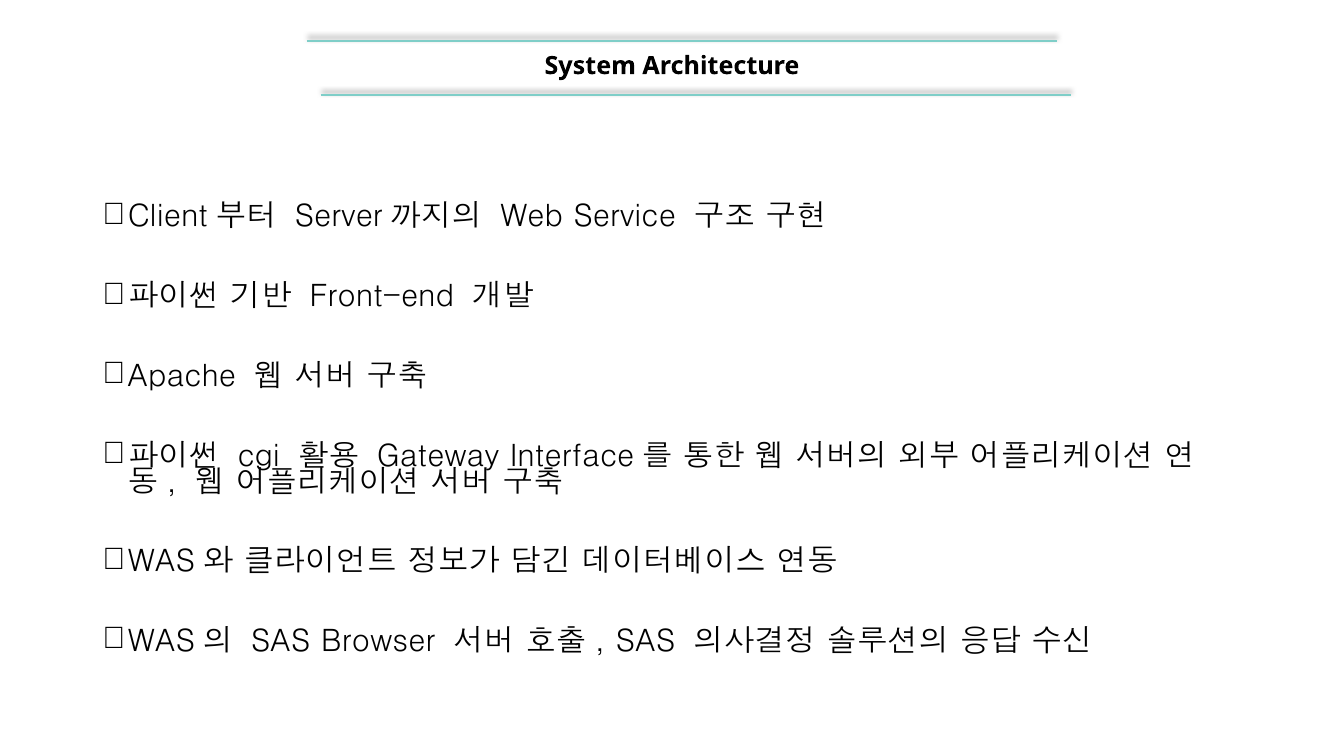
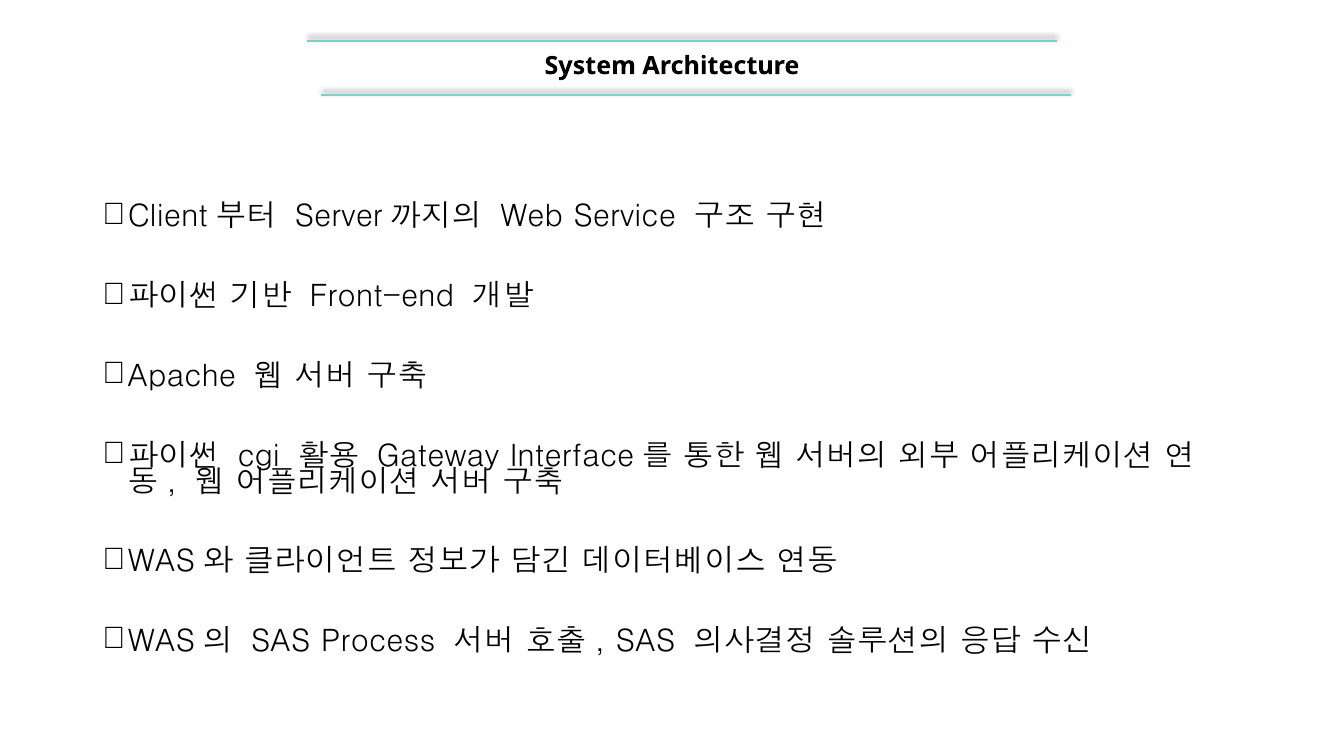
Browser: Browser -> Process (378, 641)
